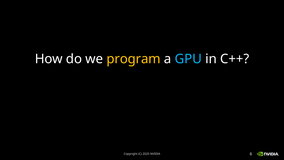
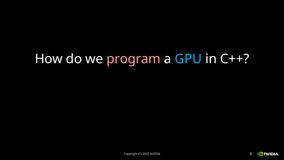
program colour: yellow -> pink (134, 59)
